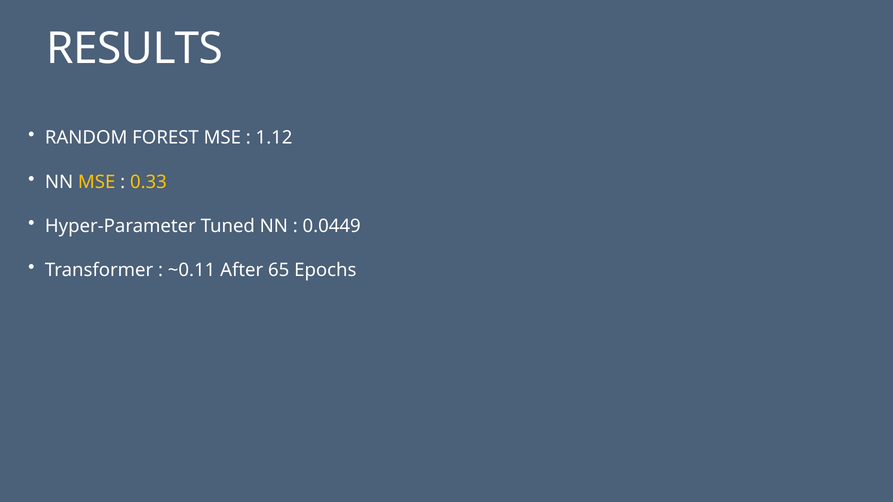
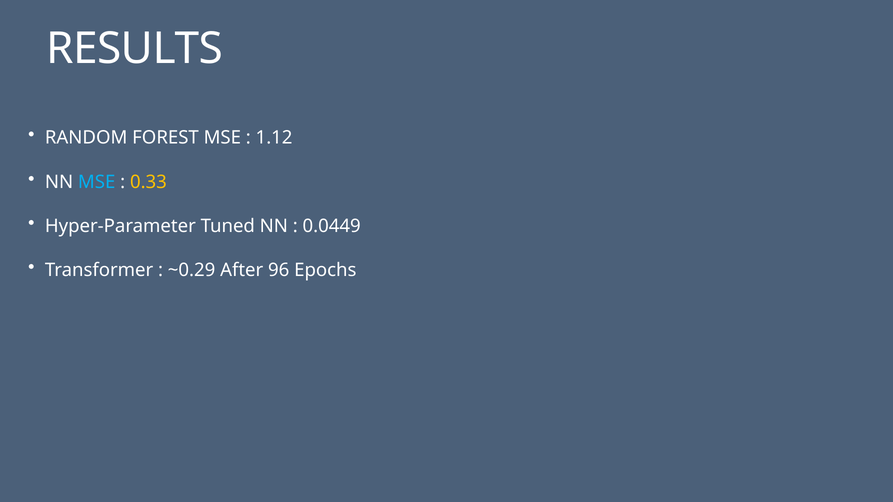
MSE colour: yellow -> light blue (97, 182)
~0.11: ~0.11 -> ~0.29 (192, 270)
65: 65 -> 96 (279, 270)
